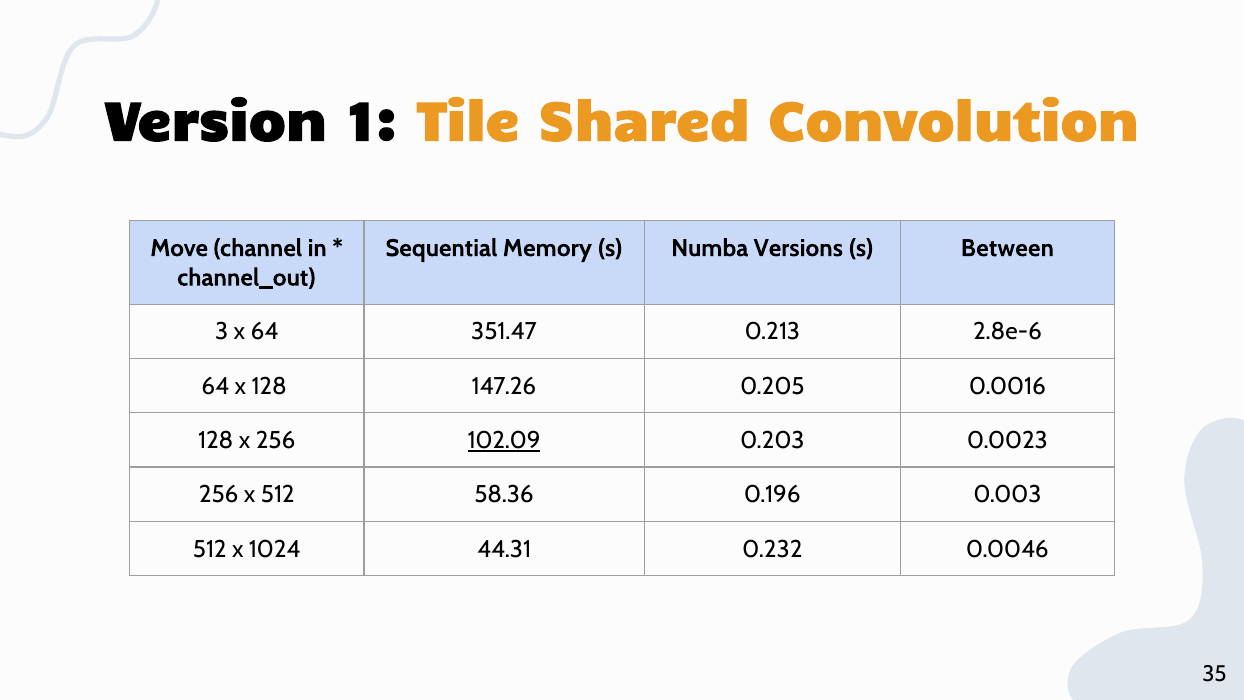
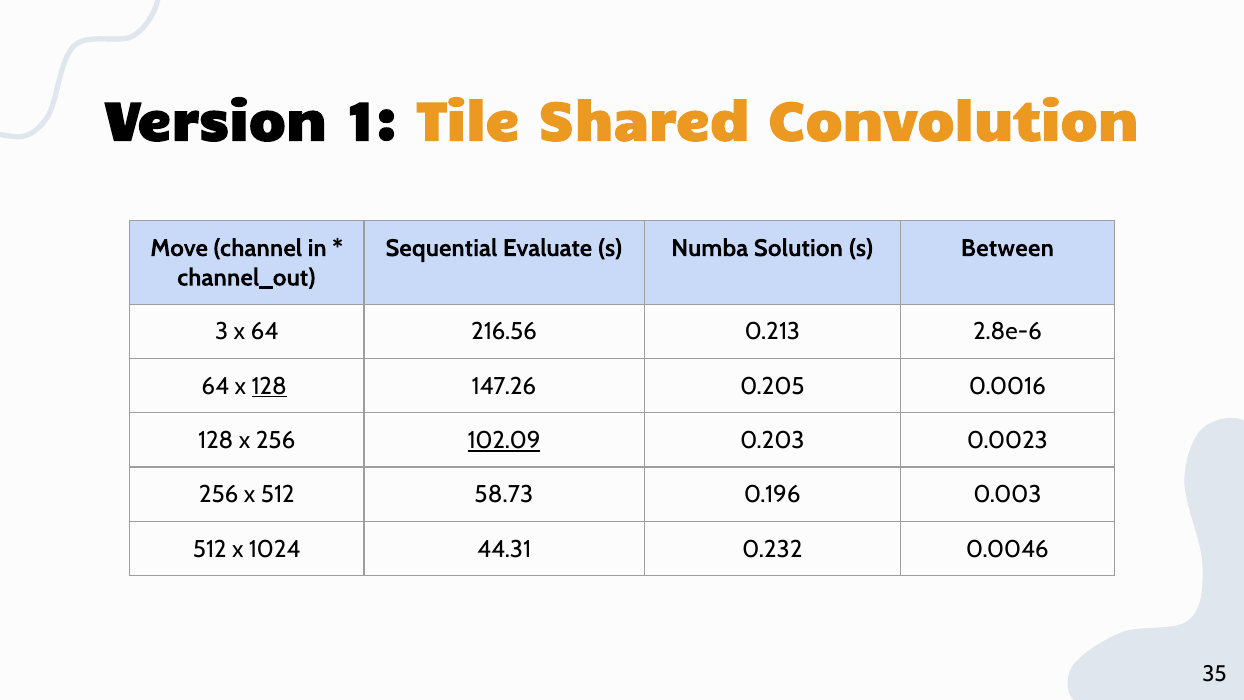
Memory: Memory -> Evaluate (547, 248)
Versions: Versions -> Solution (798, 248)
351.47: 351.47 -> 216.56 (504, 332)
128 underline: none -> present (269, 386)
58.36: 58.36 -> 58.73 (504, 495)
